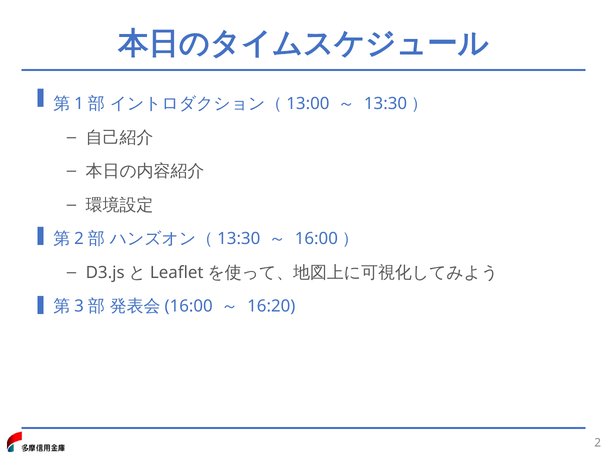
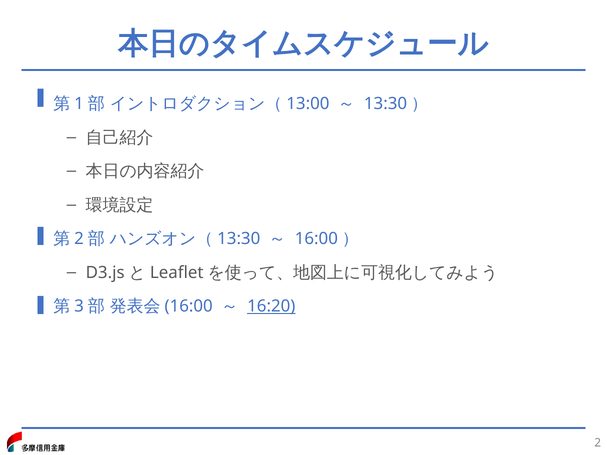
16:20 underline: none -> present (271, 307)
